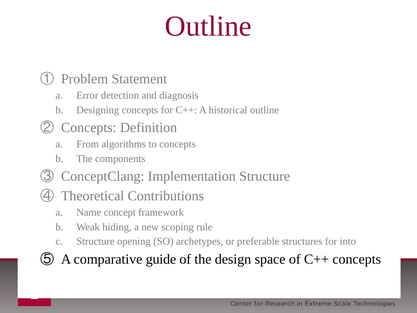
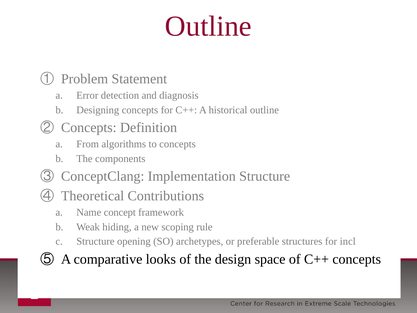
into: into -> incl (348, 241)
guide: guide -> looks (161, 259)
